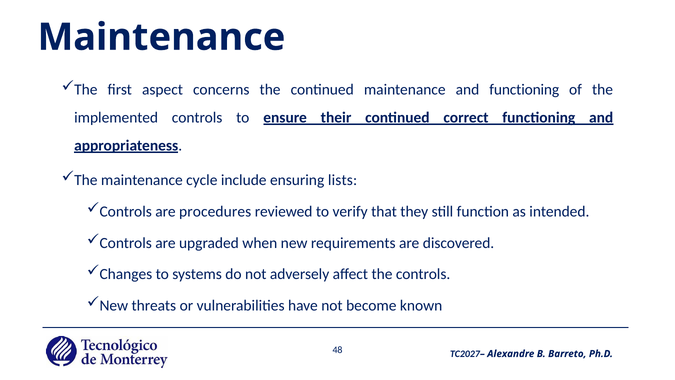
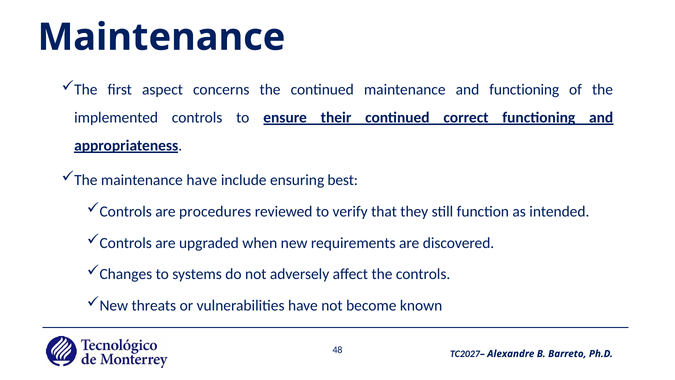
maintenance cycle: cycle -> have (202, 180)
lists: lists -> best (343, 180)
